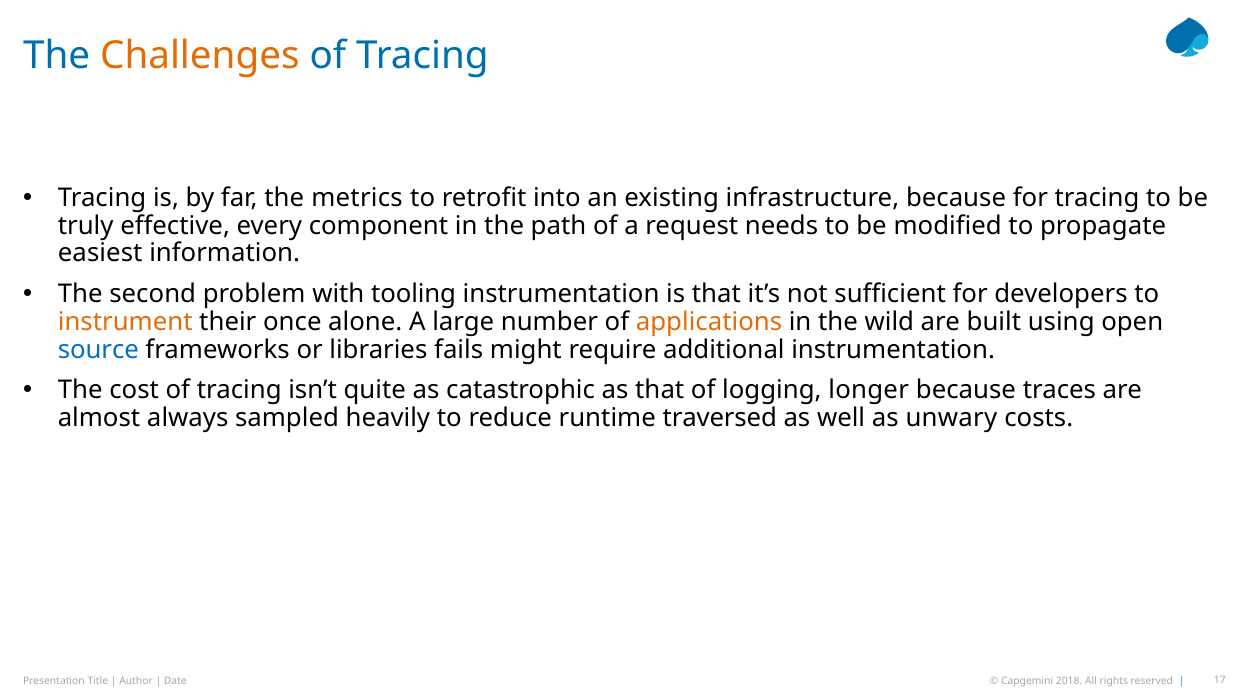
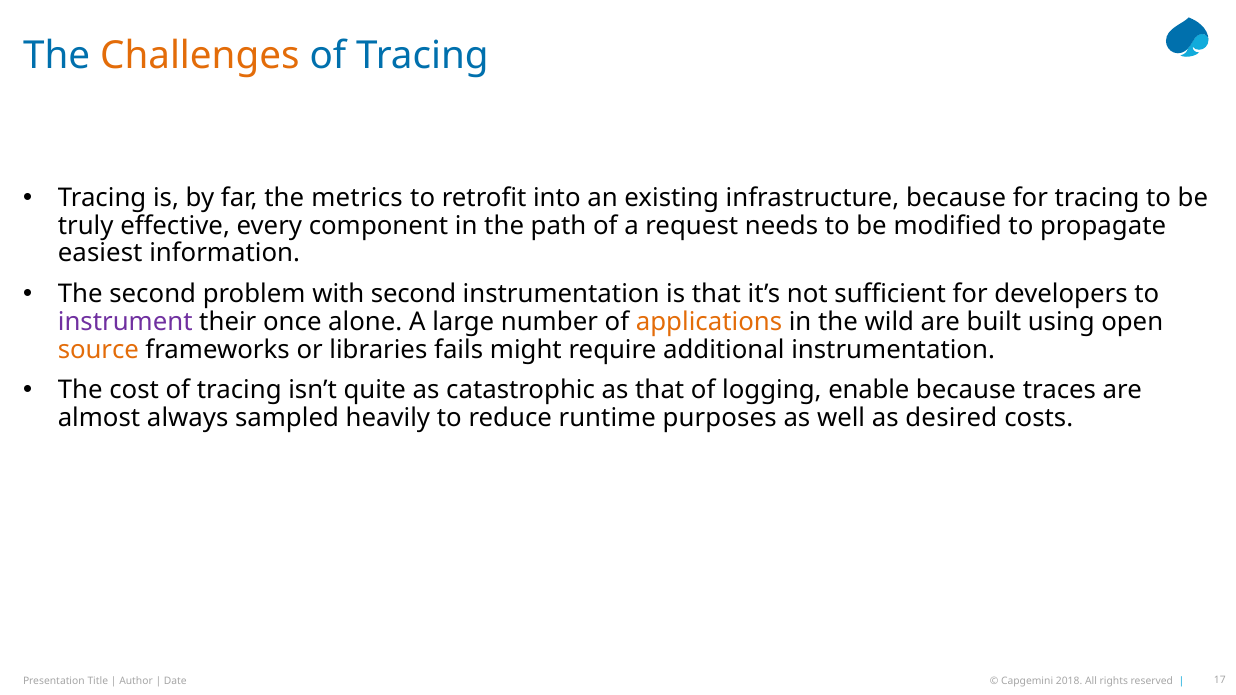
with tooling: tooling -> second (414, 294)
instrument colour: orange -> purple (125, 322)
source colour: blue -> orange (98, 350)
longer: longer -> enable (869, 390)
traversed: traversed -> purposes (720, 418)
unwary: unwary -> desired (951, 418)
